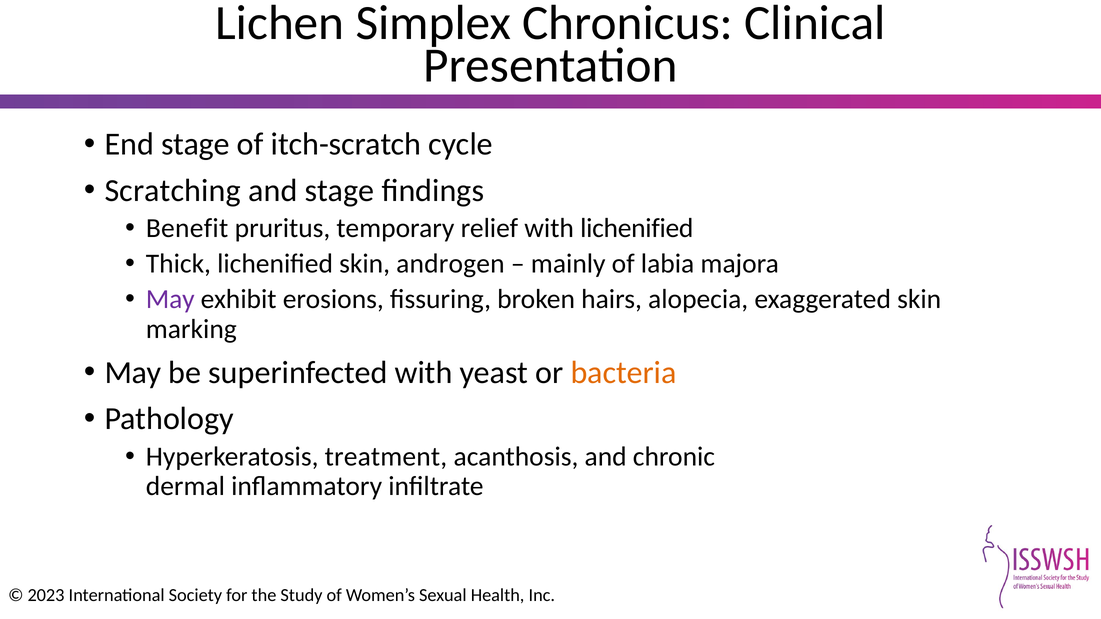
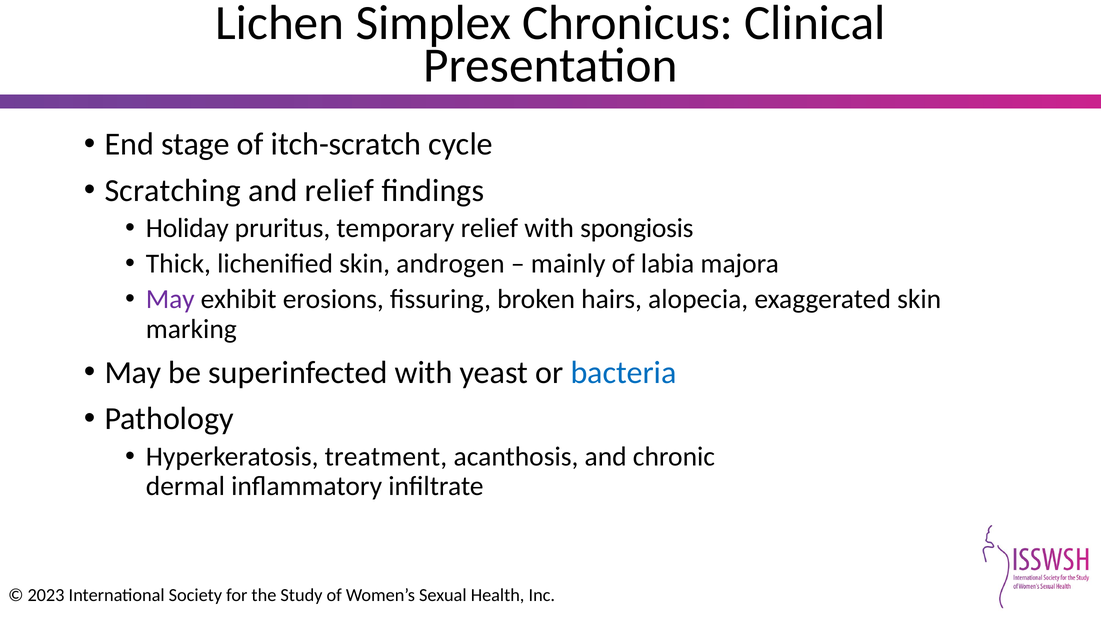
and stage: stage -> relief (339, 191)
Benefit: Benefit -> Holiday (187, 229)
with lichenified: lichenified -> spongiosis (637, 229)
bacteria colour: orange -> blue (624, 373)
